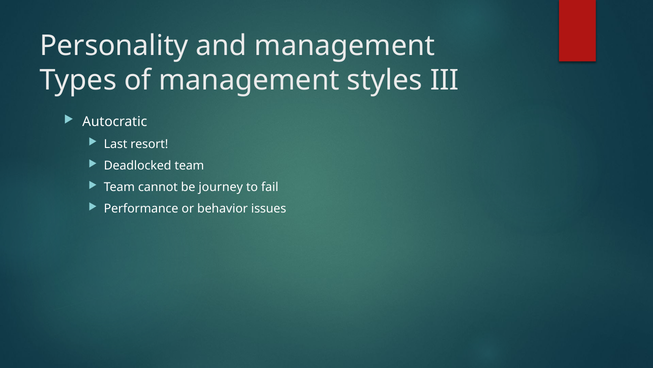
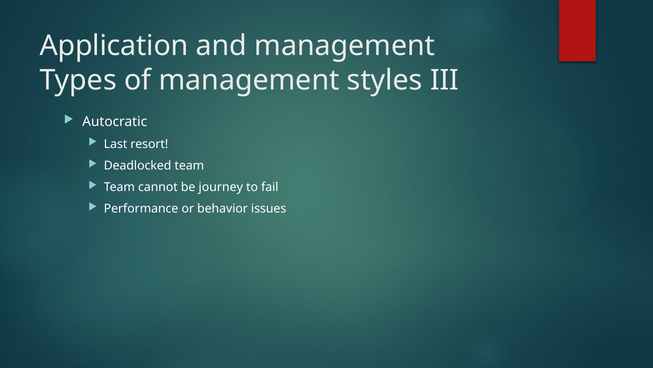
Personality: Personality -> Application (114, 46)
